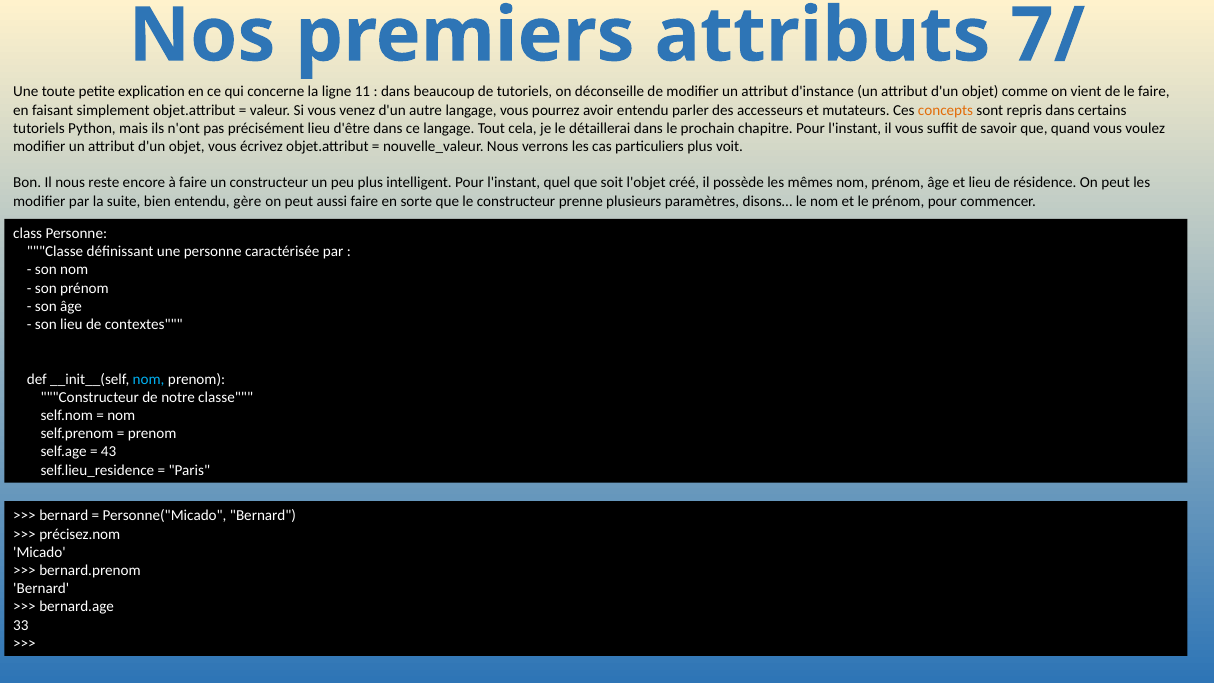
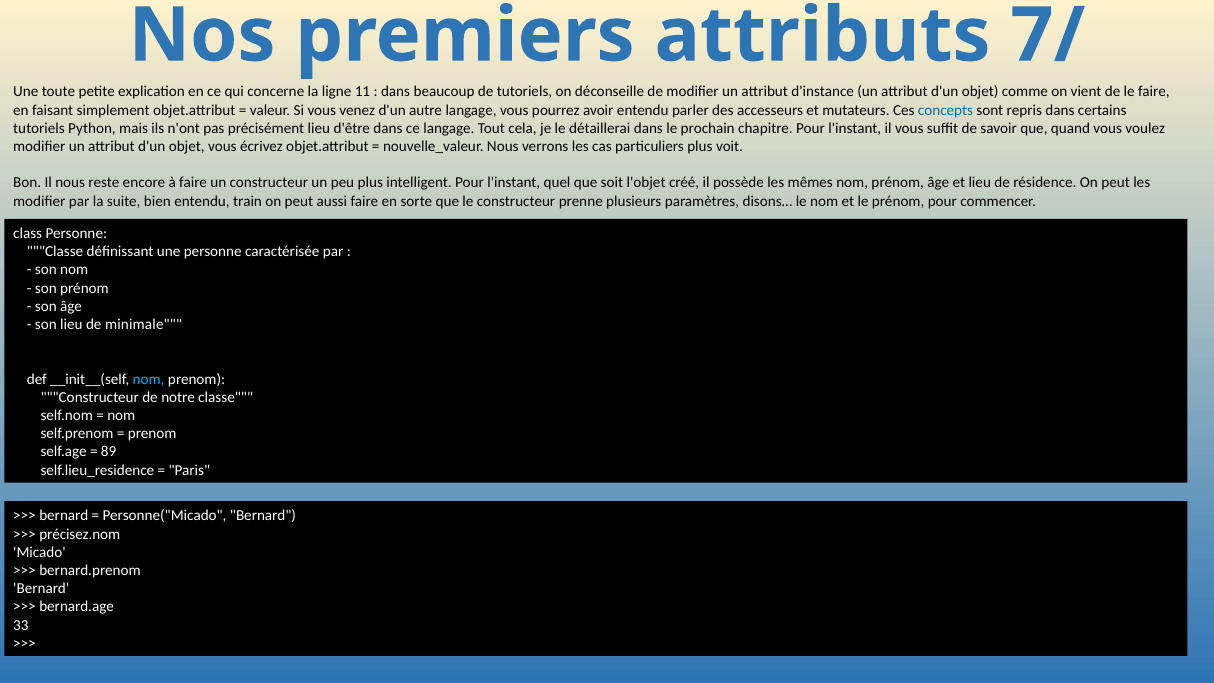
concepts colour: orange -> blue (946, 110)
gère: gère -> train (248, 201)
contextes: contextes -> minimale (144, 324)
43: 43 -> 89 (109, 452)
